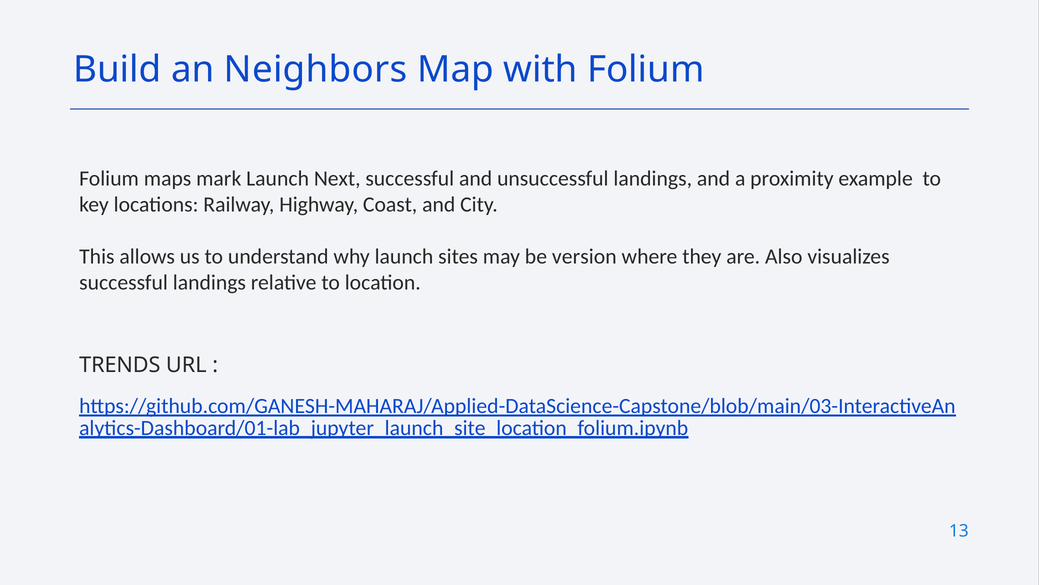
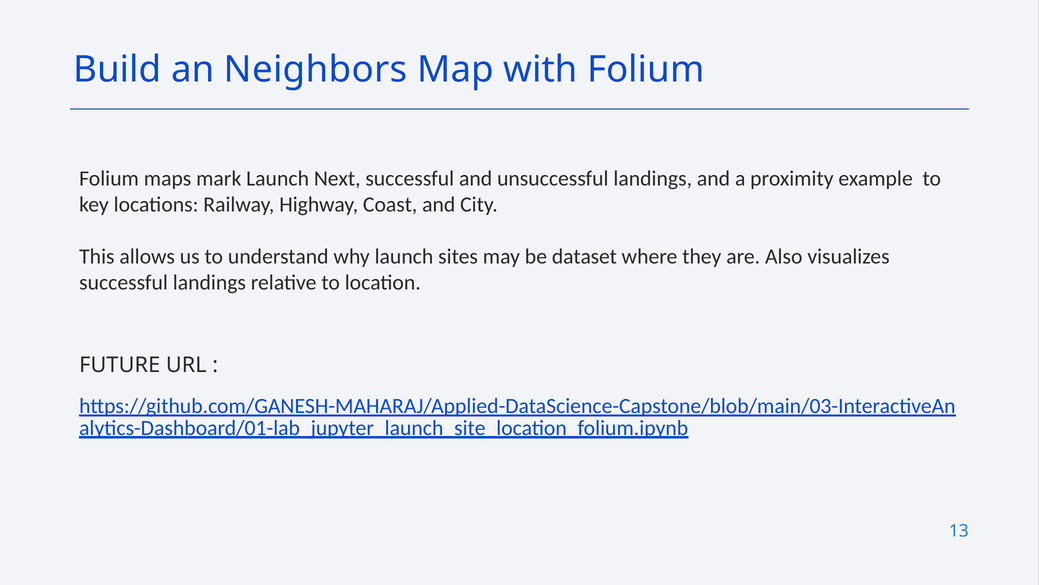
version: version -> dataset (584, 256)
TRENDS: TRENDS -> FUTURE (120, 365)
